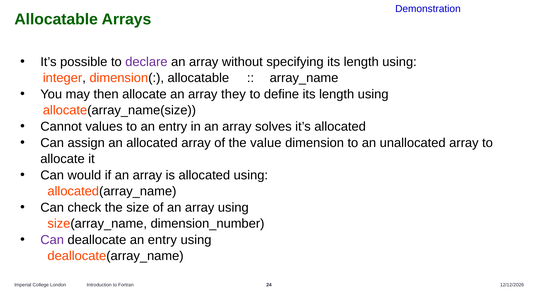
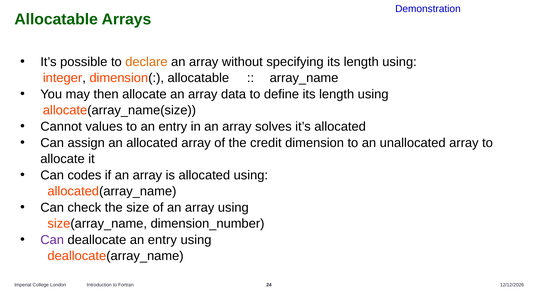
declare colour: purple -> orange (146, 62)
they: they -> data (234, 94)
value: value -> credit (266, 143)
would: would -> codes (84, 176)
